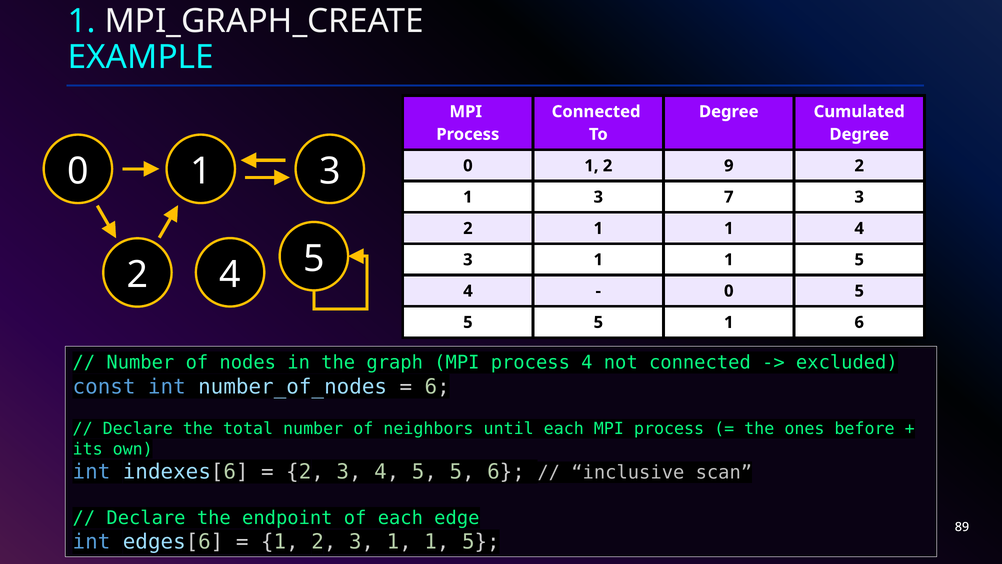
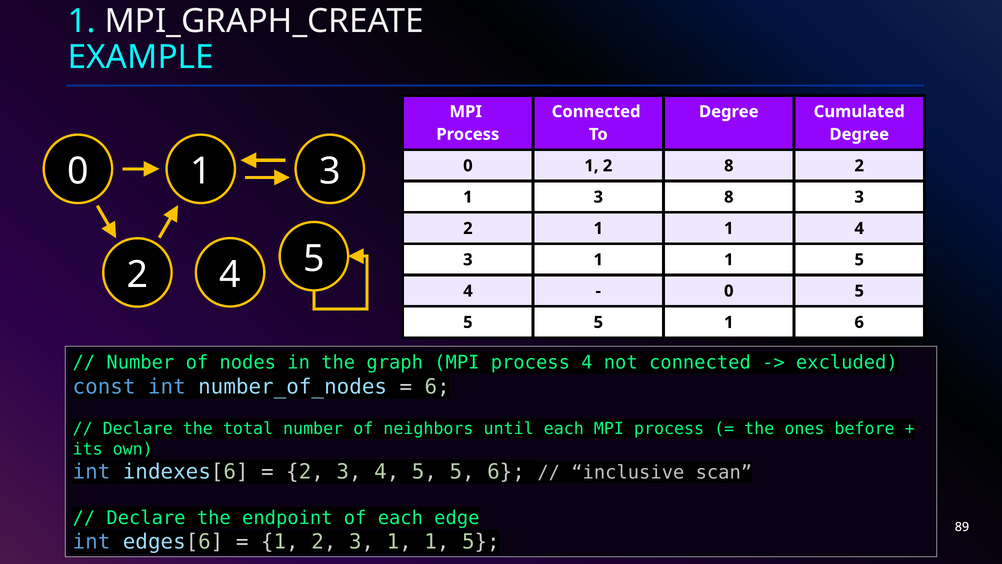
2 9: 9 -> 8 (729, 166)
3 7: 7 -> 8 (729, 197)
